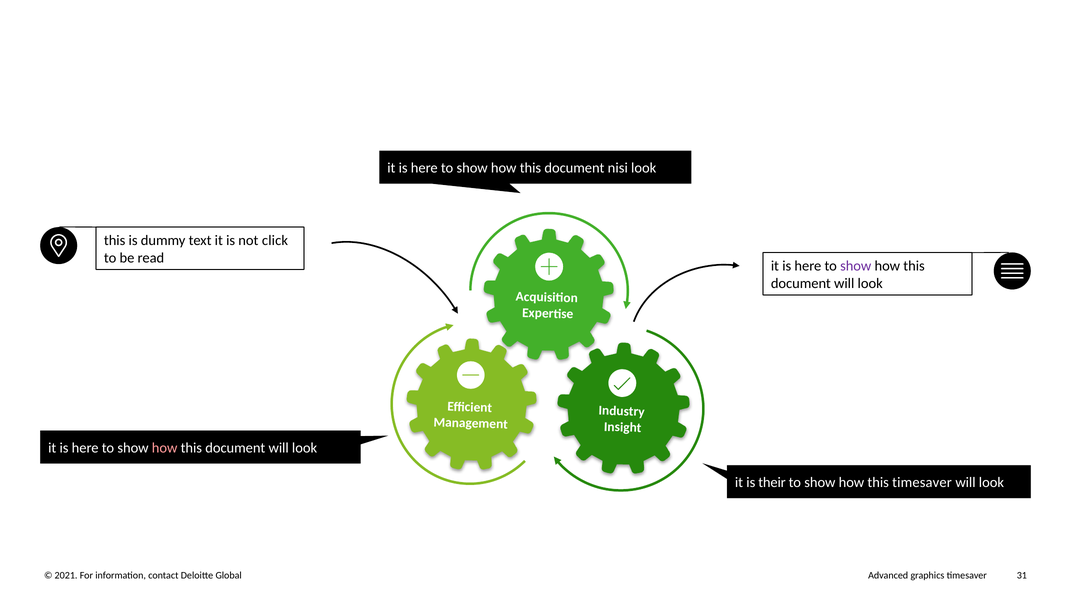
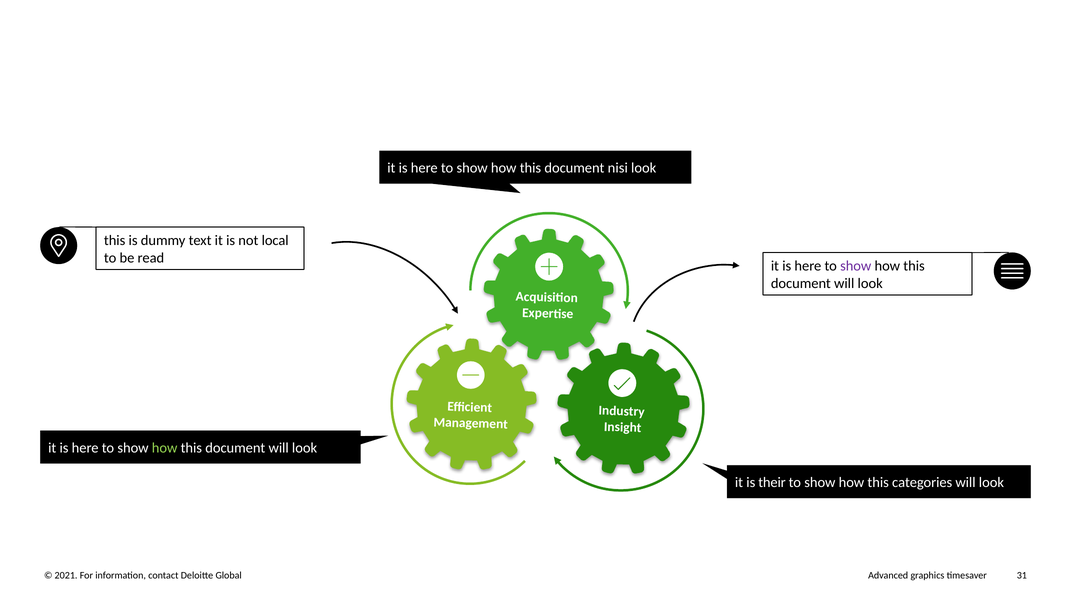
click: click -> local (275, 241)
how colour: pink -> light green (165, 448)
this timesaver: timesaver -> categories (922, 483)
